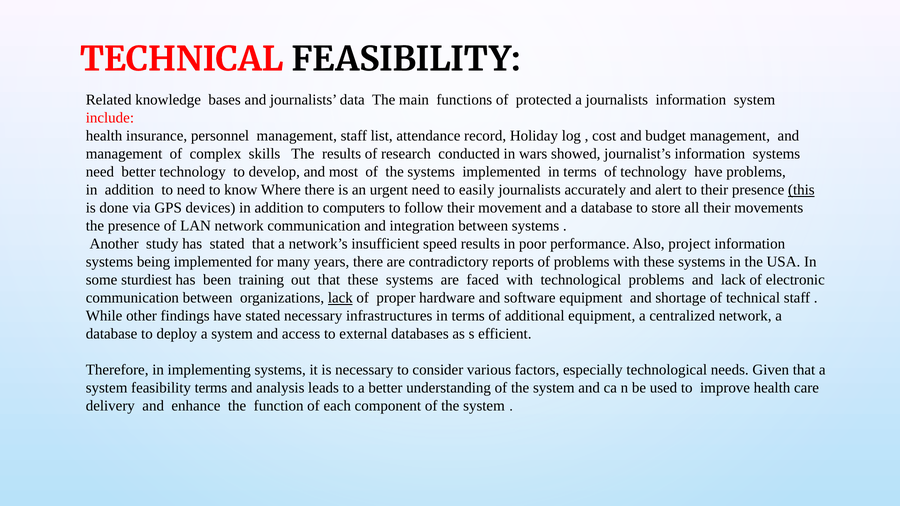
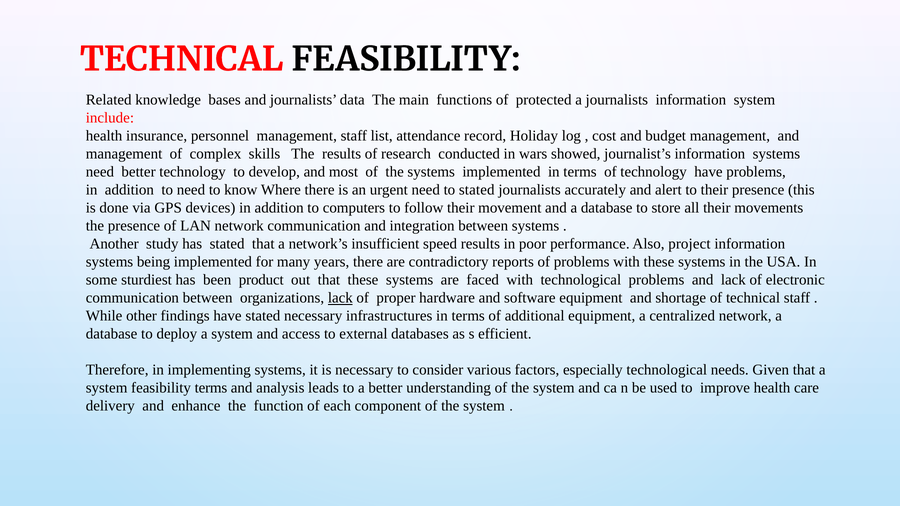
to easily: easily -> stated (477, 190)
this underline: present -> none (801, 190)
training: training -> product (261, 280)
